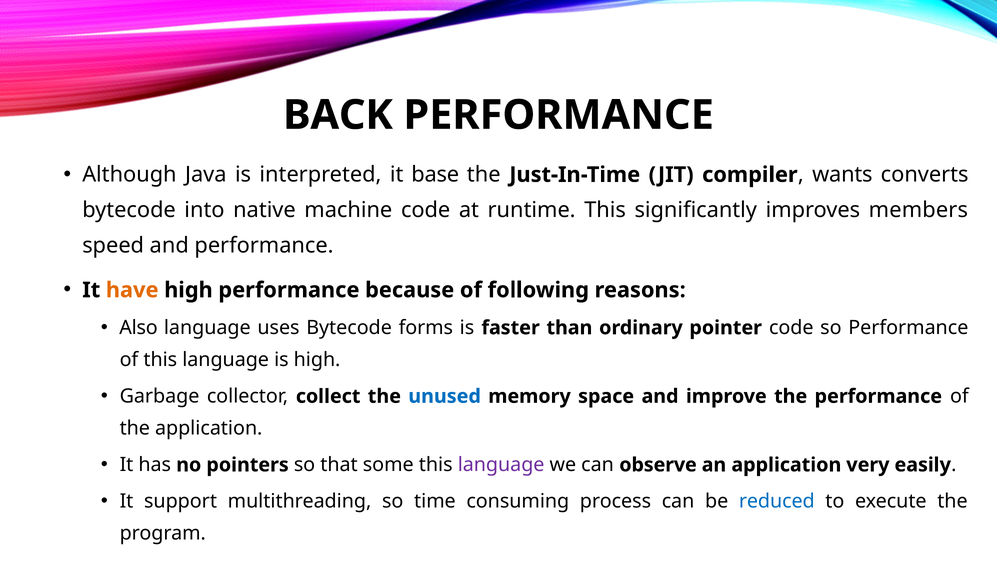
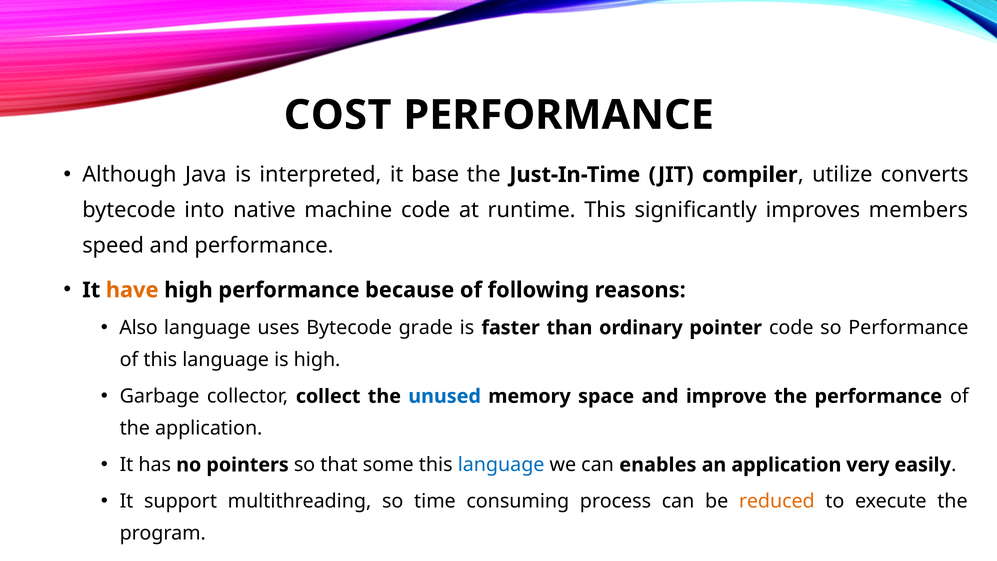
BACK: BACK -> COST (338, 115)
wants: wants -> utilize (842, 175)
forms: forms -> grade (426, 328)
language colour: purple -> blue (501, 465)
observe: observe -> enables (658, 465)
reduced colour: blue -> orange (777, 501)
